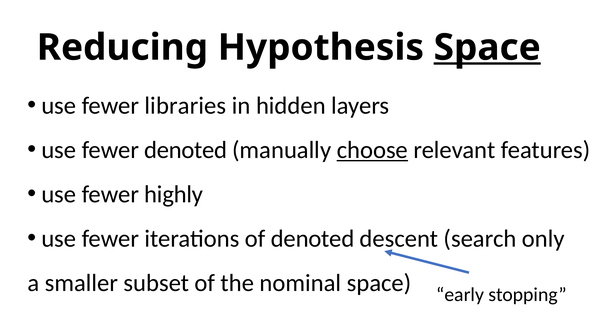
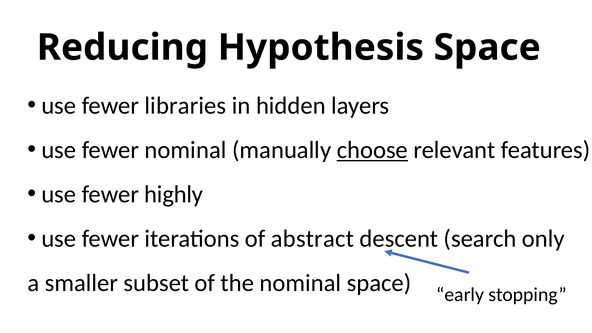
Space underline: present -> none (487, 48)
fewer denoted: denoted -> nominal (186, 150)
of denoted: denoted -> abstract (312, 239)
